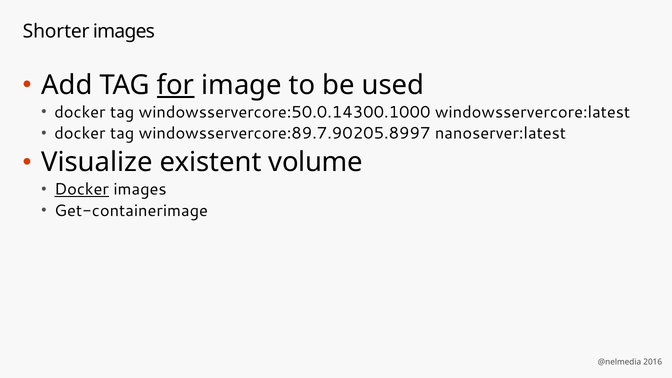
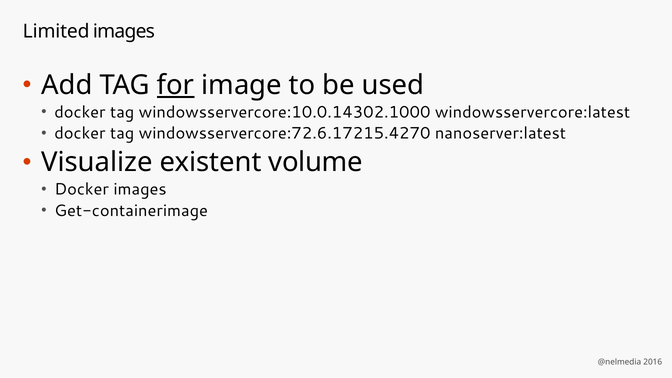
Shorter: Shorter -> Limited (56, 31)
windowsservercore:50.0.14300.1000: windowsservercore:50.0.14300.1000 -> windowsservercore:10.0.14302.1000 (285, 112)
windowsservercore:89.7.90205.8997: windowsservercore:89.7.90205.8997 -> windowsservercore:72.6.17215.4270 (285, 133)
Docker underline: present -> none (82, 189)
